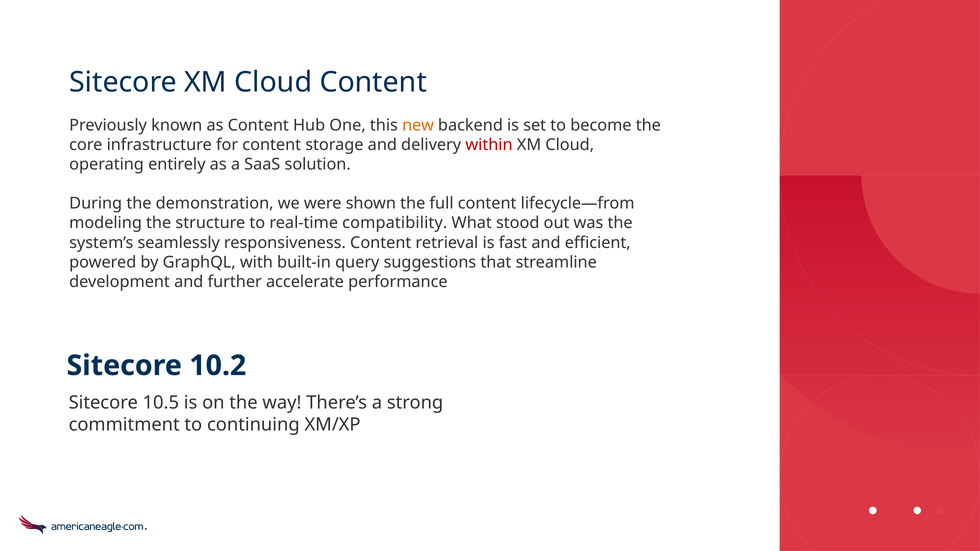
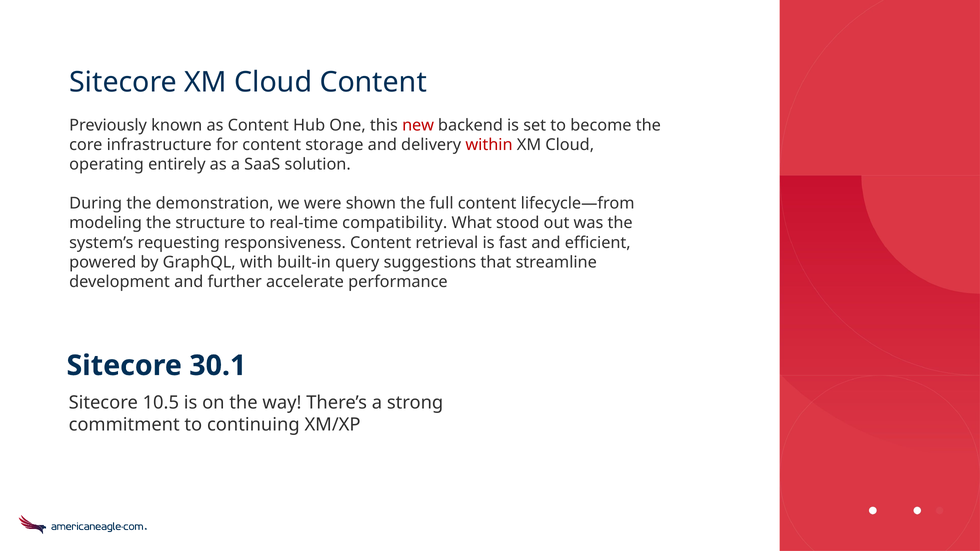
new colour: orange -> red (418, 125)
seamlessly: seamlessly -> requesting (179, 243)
10.2: 10.2 -> 30.1 (218, 366)
